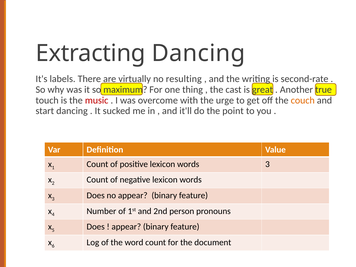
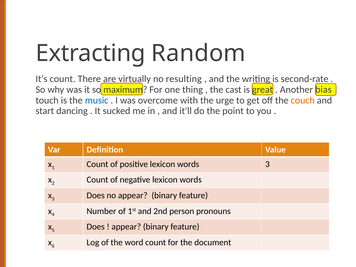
Extracting Dancing: Dancing -> Random (198, 53)
It's labels: labels -> count (63, 79)
true: true -> bias (323, 90)
music colour: red -> blue (97, 100)
